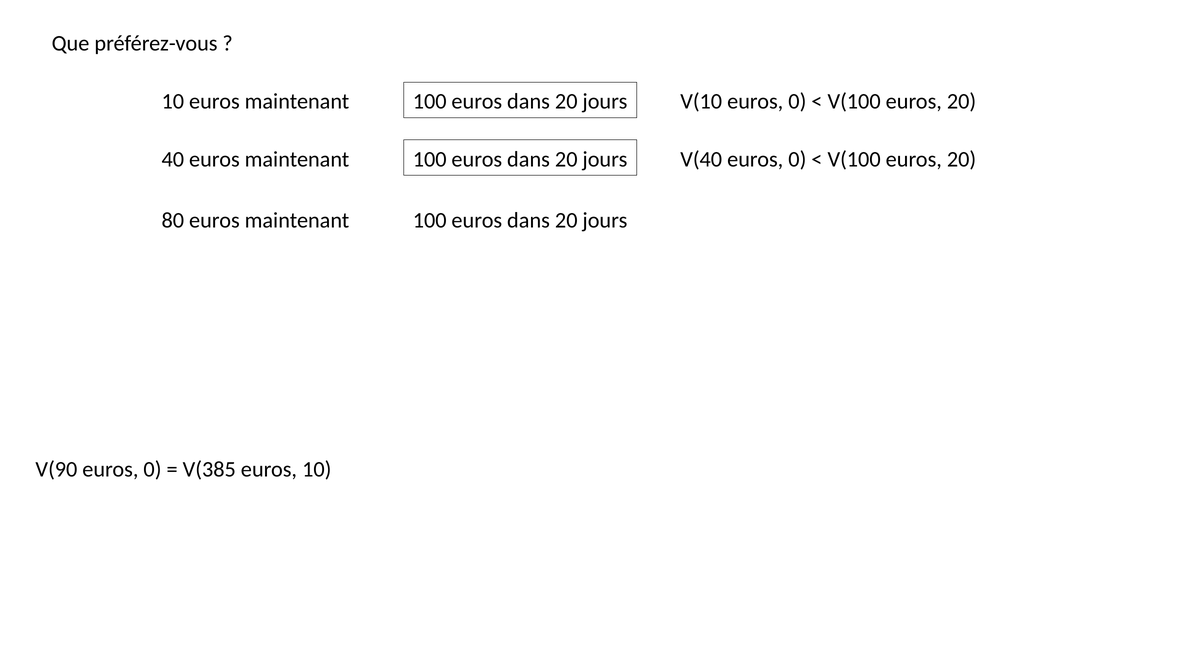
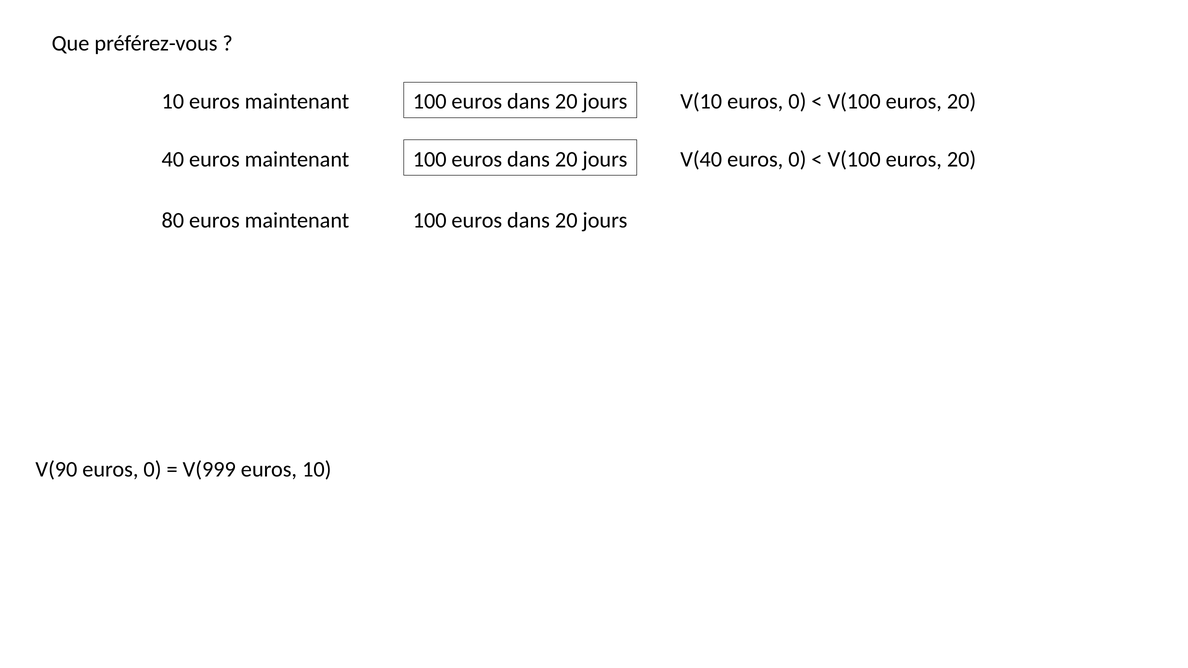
V(385: V(385 -> V(999 (209, 470)
